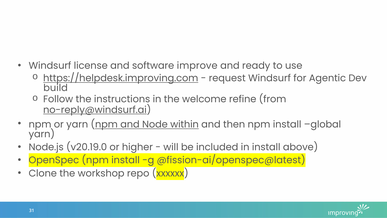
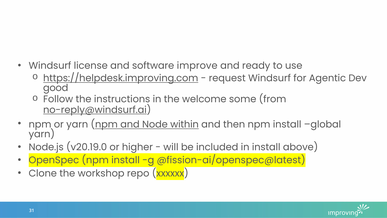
build: build -> good (56, 88)
refine: refine -> some (243, 99)
